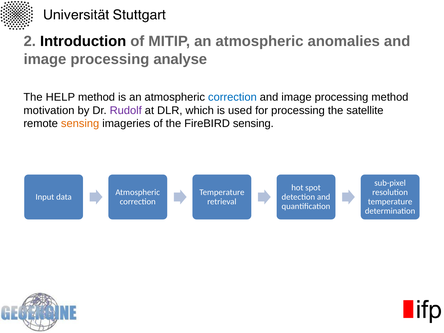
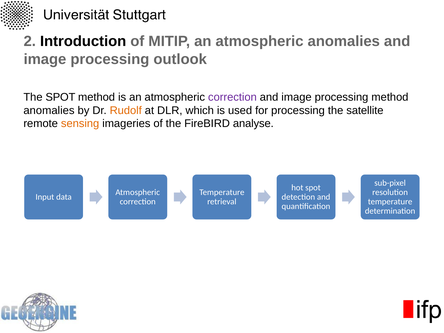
analyse: analyse -> outlook (180, 59)
The HELP: HELP -> SPOT (60, 97)
correction colour: blue -> purple (232, 97)
motivation: motivation -> anomalies (49, 110)
Rudolf colour: purple -> orange (126, 110)
FireBIRD sensing: sensing -> analyse (253, 124)
